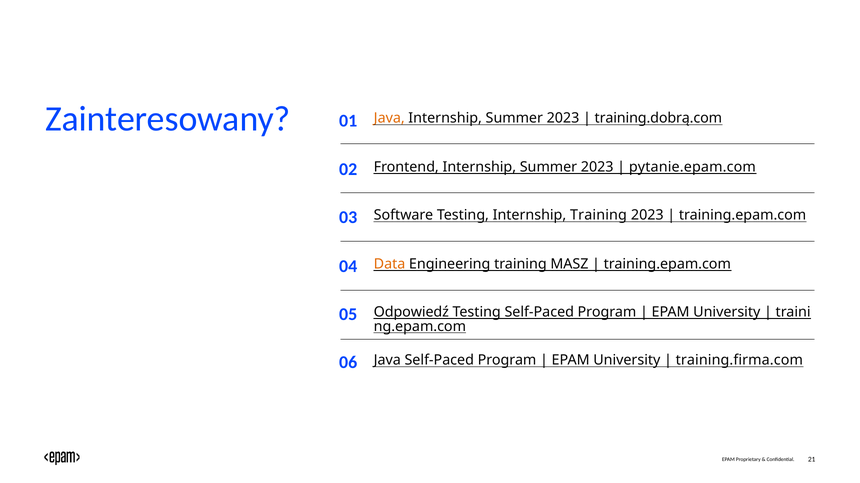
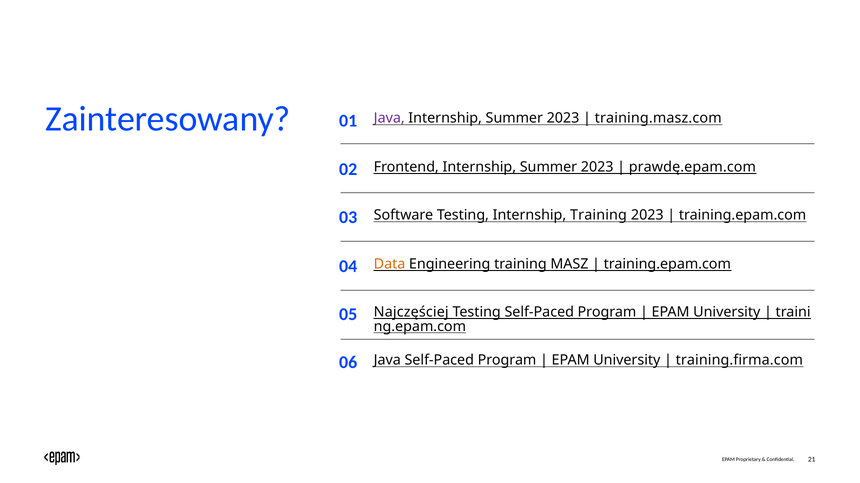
Java colour: orange -> purple (389, 118)
training.dobrą.com: training.dobrą.com -> training.masz.com (658, 118)
pytanie.epam.com: pytanie.epam.com -> prawdę.epam.com (692, 167)
Odpowiedź: Odpowiedź -> Najczęściej (411, 312)
